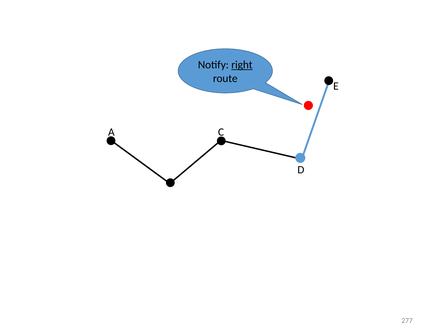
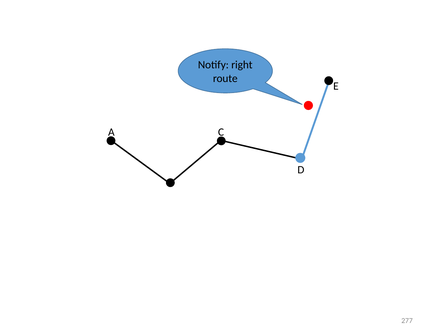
right underline: present -> none (242, 65)
